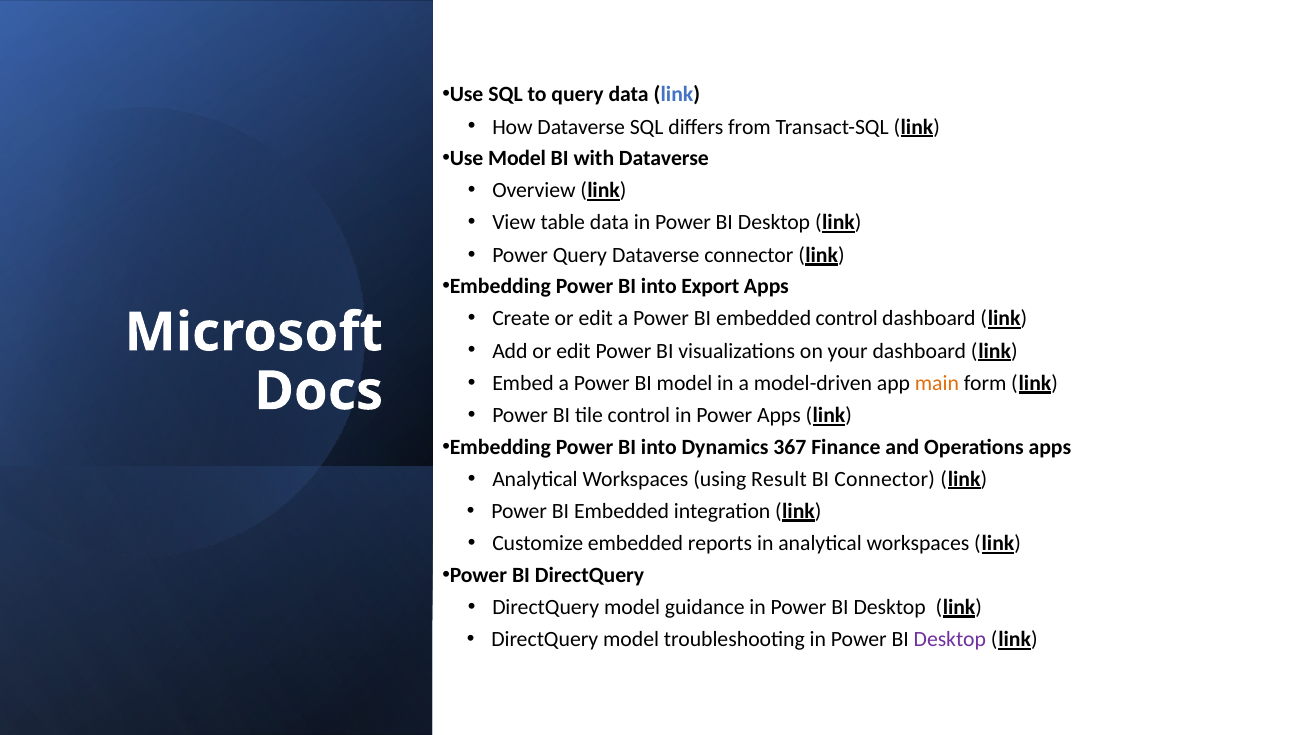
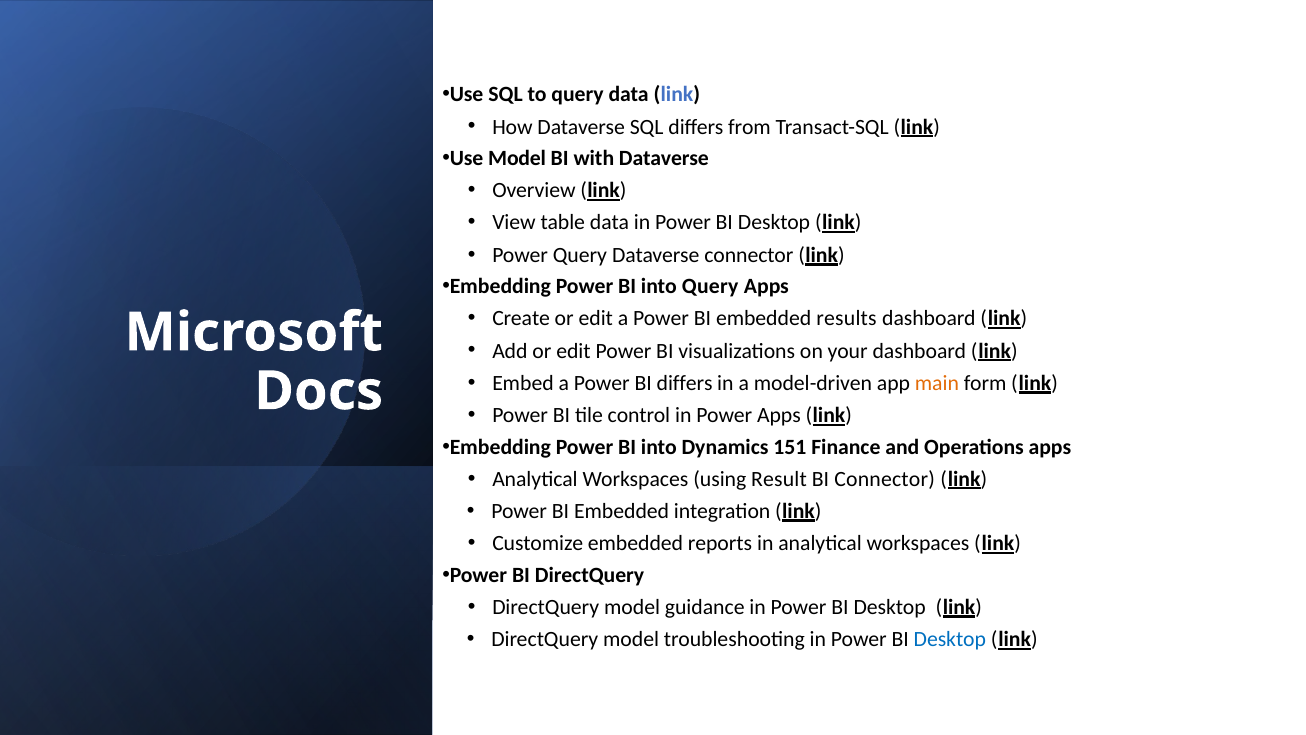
into Export: Export -> Query (710, 287)
embedded control: control -> results (847, 319)
BI model: model -> differs (685, 383)
367: 367 -> 151 (790, 447)
Desktop colour: purple -> blue (950, 639)
